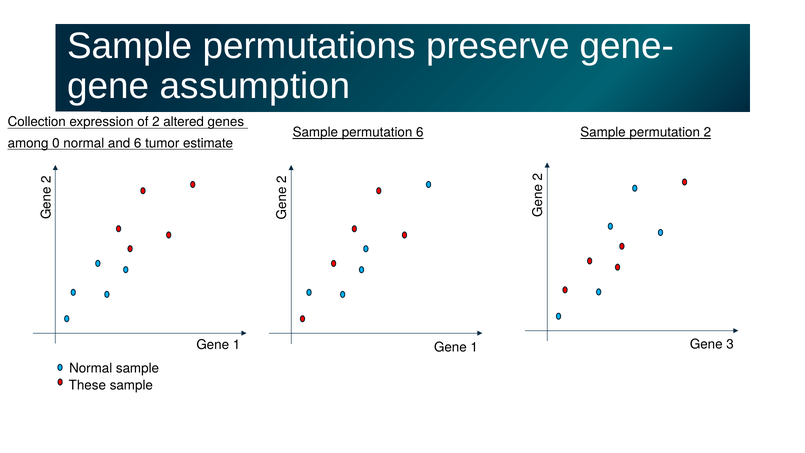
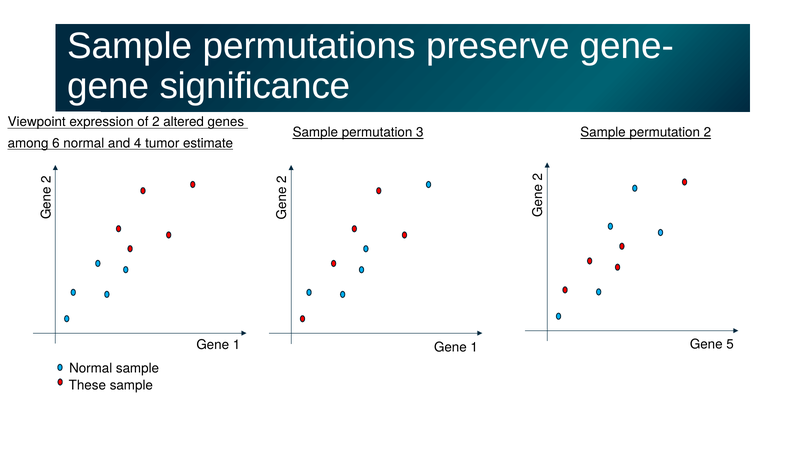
assumption: assumption -> significance (255, 86)
Collection: Collection -> Viewpoint (37, 122)
permutation 6: 6 -> 3 (420, 132)
0: 0 -> 6 (56, 143)
and 6: 6 -> 4 (138, 143)
3: 3 -> 5 (730, 344)
